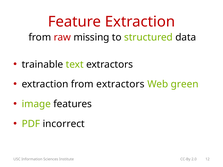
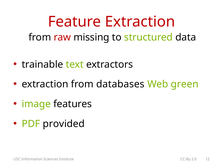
from extractors: extractors -> databases (120, 84)
incorrect: incorrect -> provided (64, 124)
